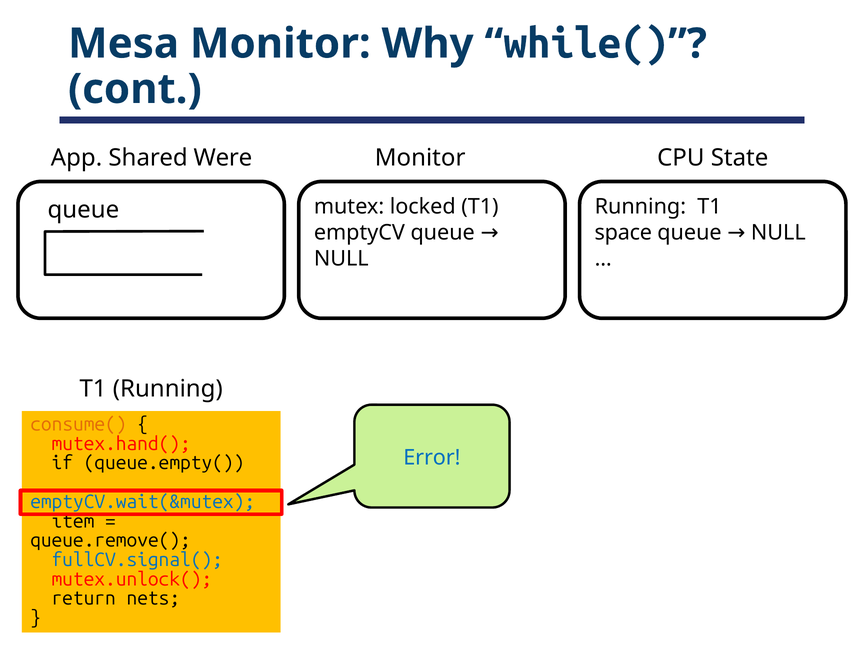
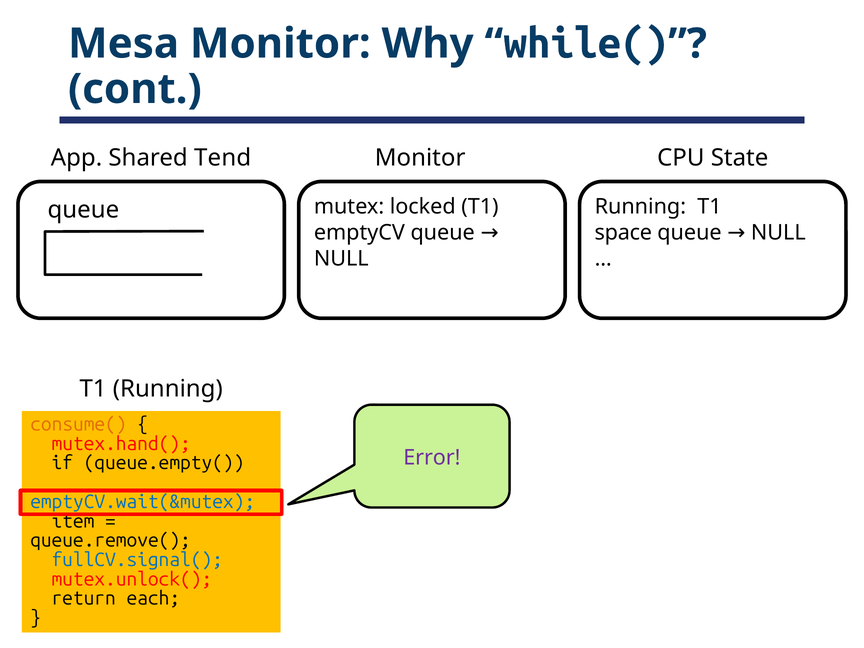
Were: Were -> Tend (223, 158)
Error colour: blue -> purple (432, 458)
nets: nets -> each (153, 599)
